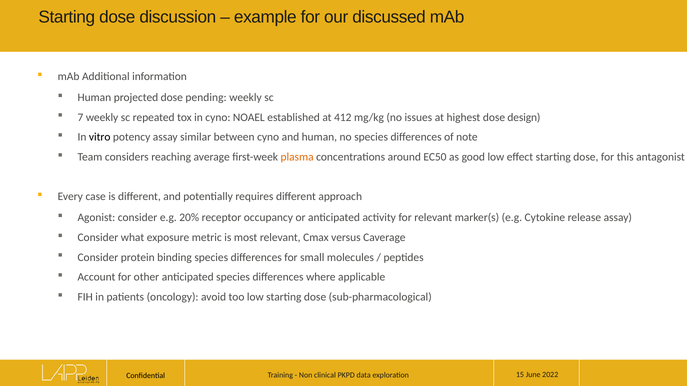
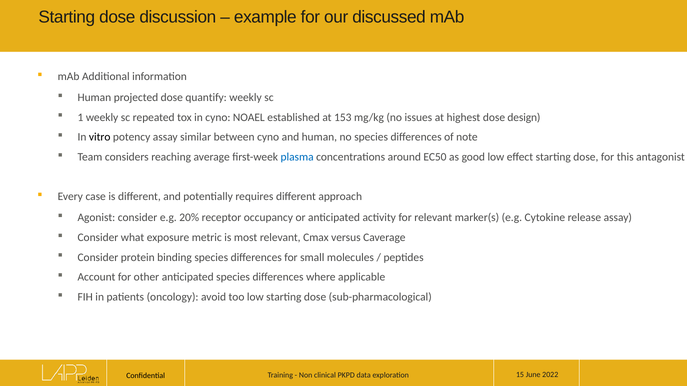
pending: pending -> quantify (206, 98)
7: 7 -> 1 (80, 117)
412: 412 -> 153 (343, 117)
plasma colour: orange -> blue (297, 157)
